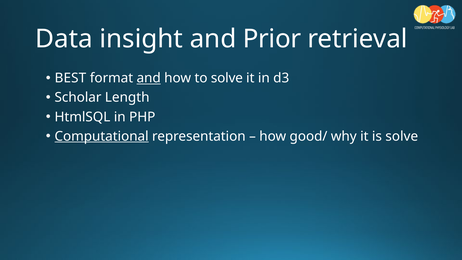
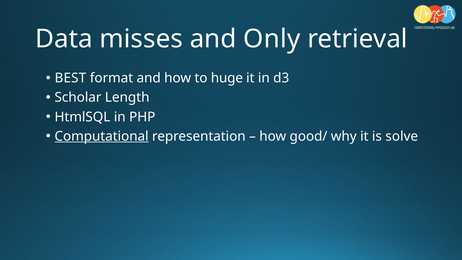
insight: insight -> misses (141, 39)
Prior: Prior -> Only (272, 39)
and underline: present -> none (149, 78)
to solve: solve -> huge (227, 78)
